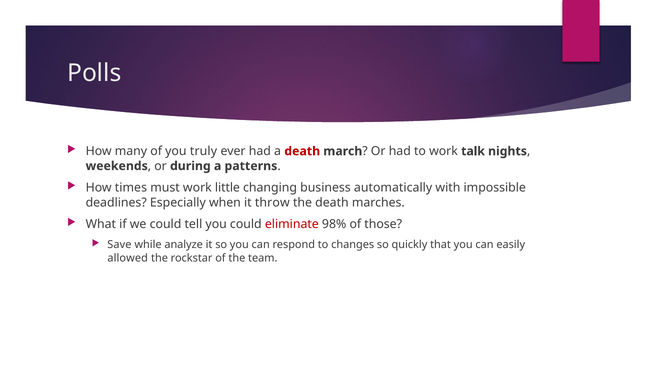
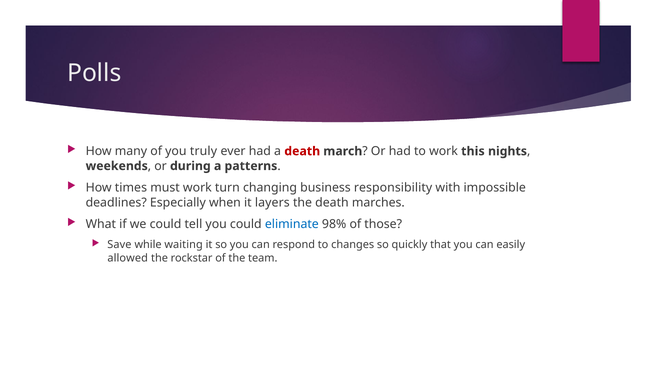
talk: talk -> this (473, 151)
little: little -> turn (227, 187)
automatically: automatically -> responsibility (393, 187)
throw: throw -> layers (272, 202)
eliminate colour: red -> blue (292, 224)
analyze: analyze -> waiting (184, 245)
